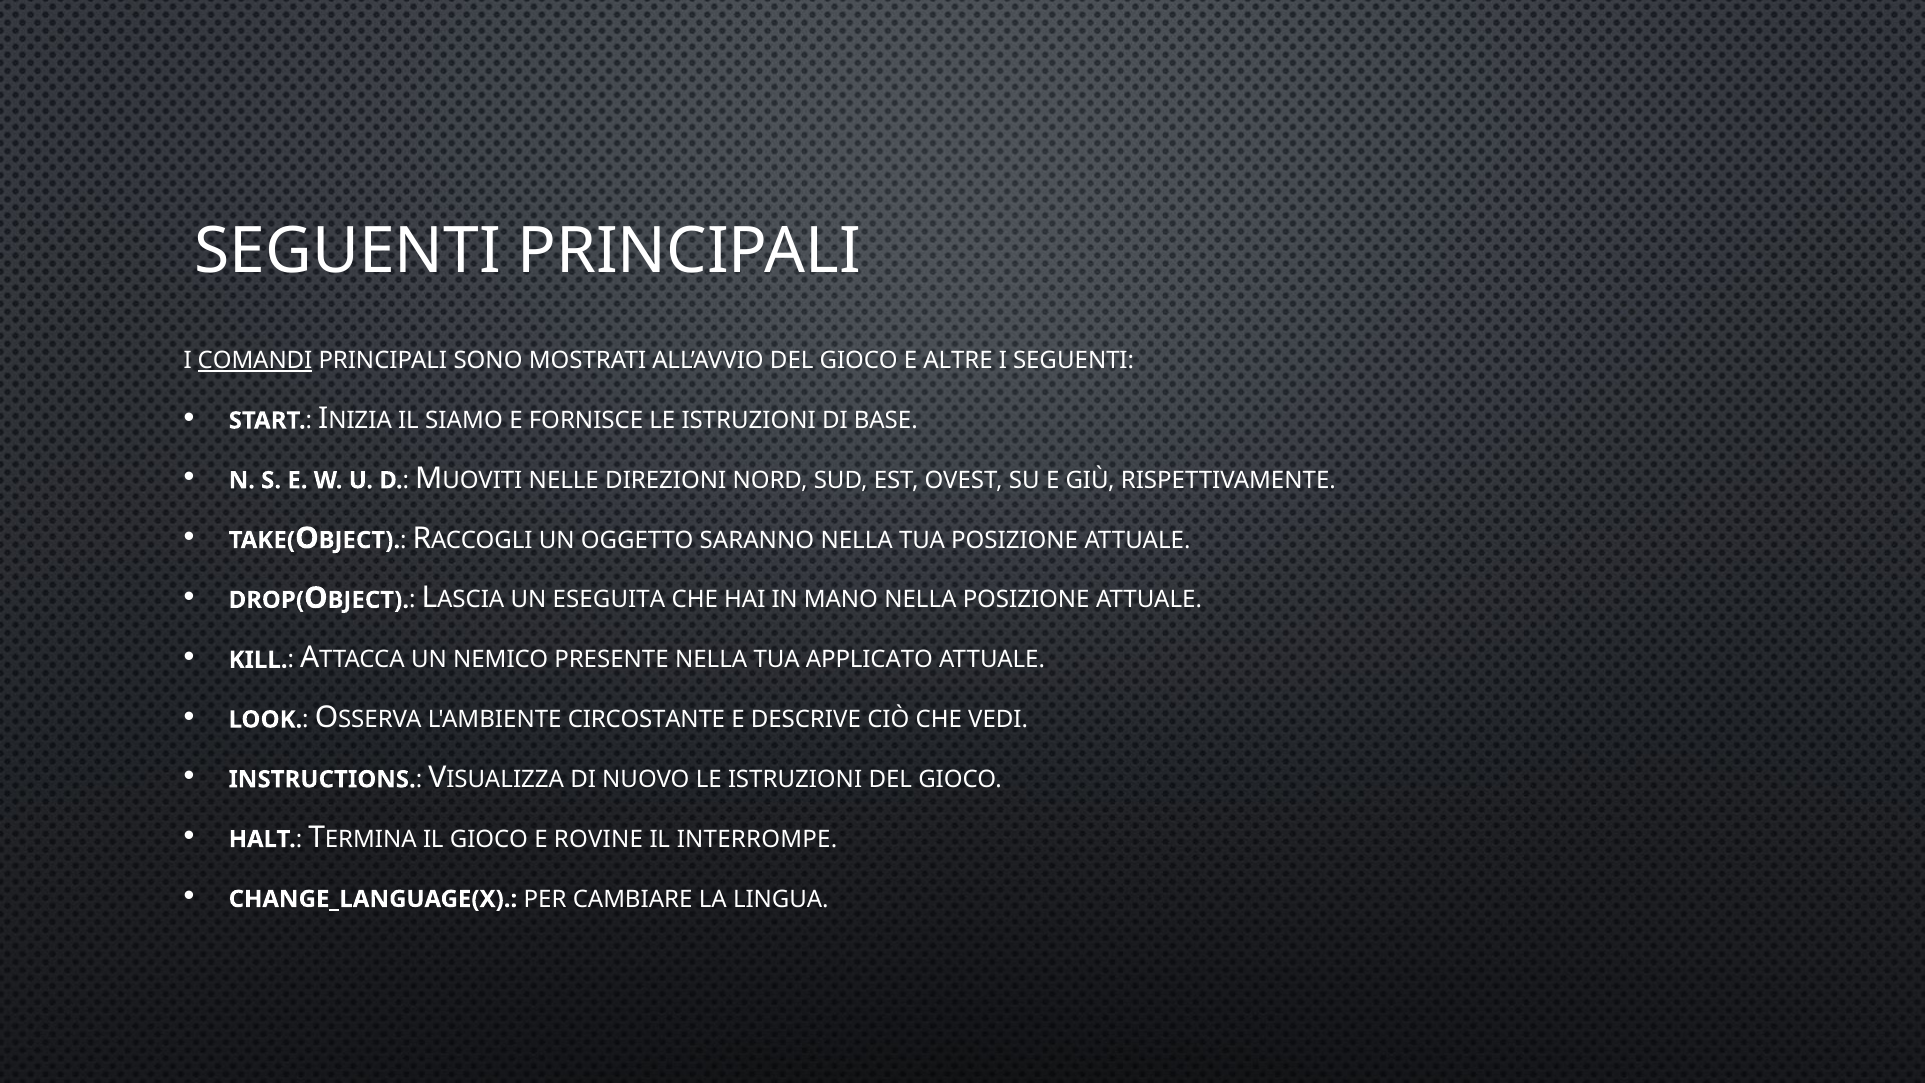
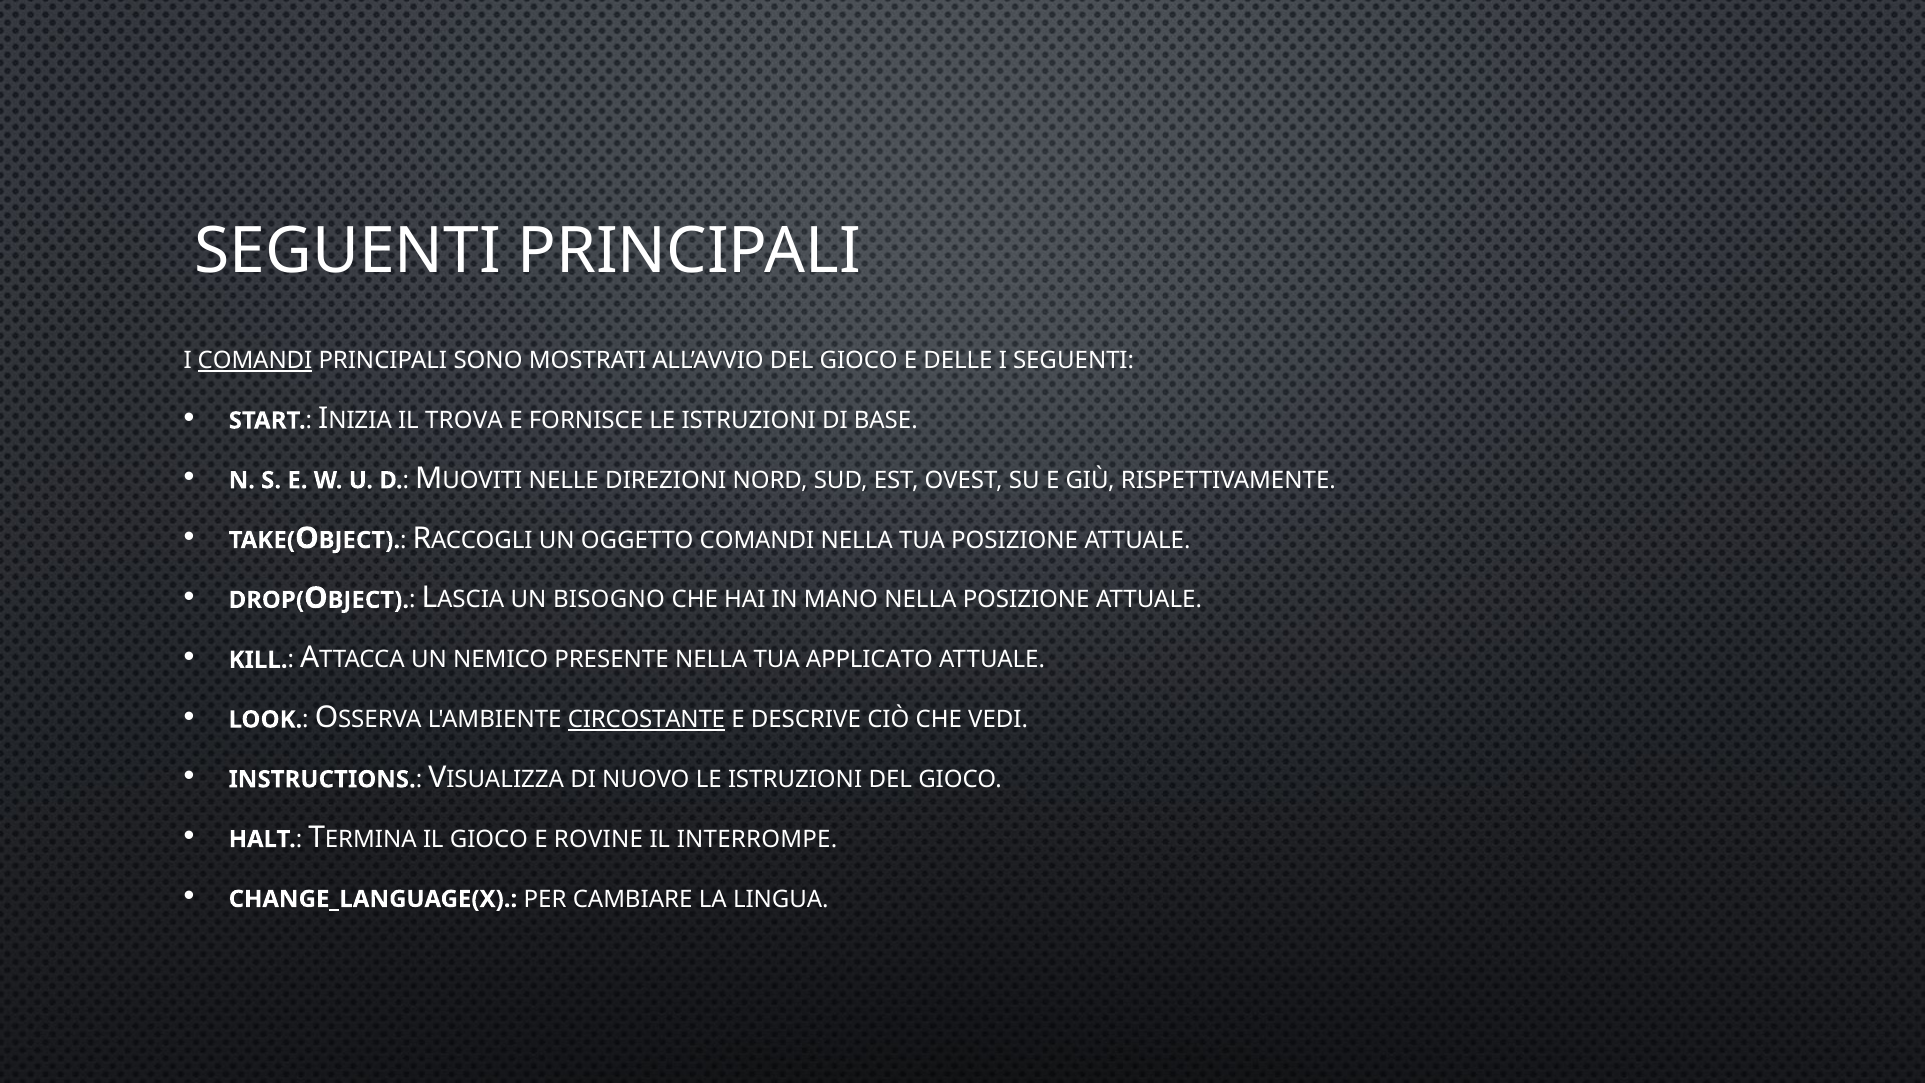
ALTRE: ALTRE -> DELLE (958, 361)
SIAMO: SIAMO -> TROVA (464, 421)
OGGETTO SARANNO: SARANNO -> COMANDI (757, 540)
ESEGUITA: ESEGUITA -> BISOGNO (609, 600)
CIRCOSTANTE underline: none -> present (647, 720)
